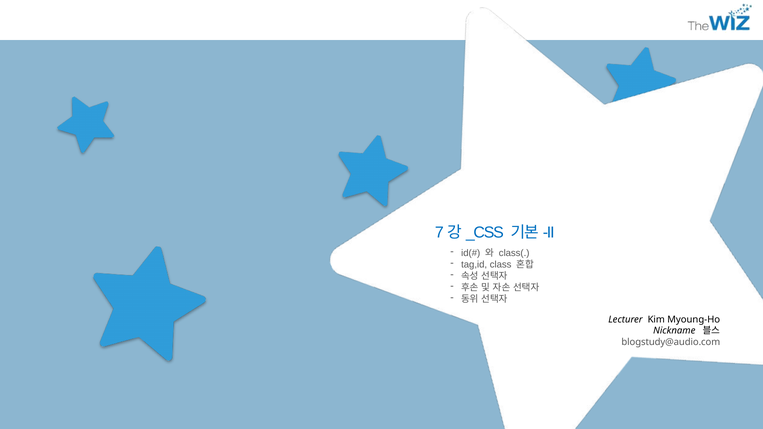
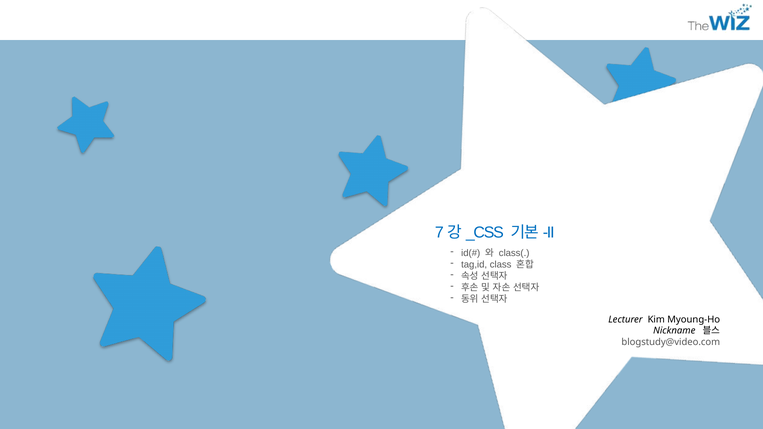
blogstudy@audio.com: blogstudy@audio.com -> blogstudy@video.com (671, 342)
